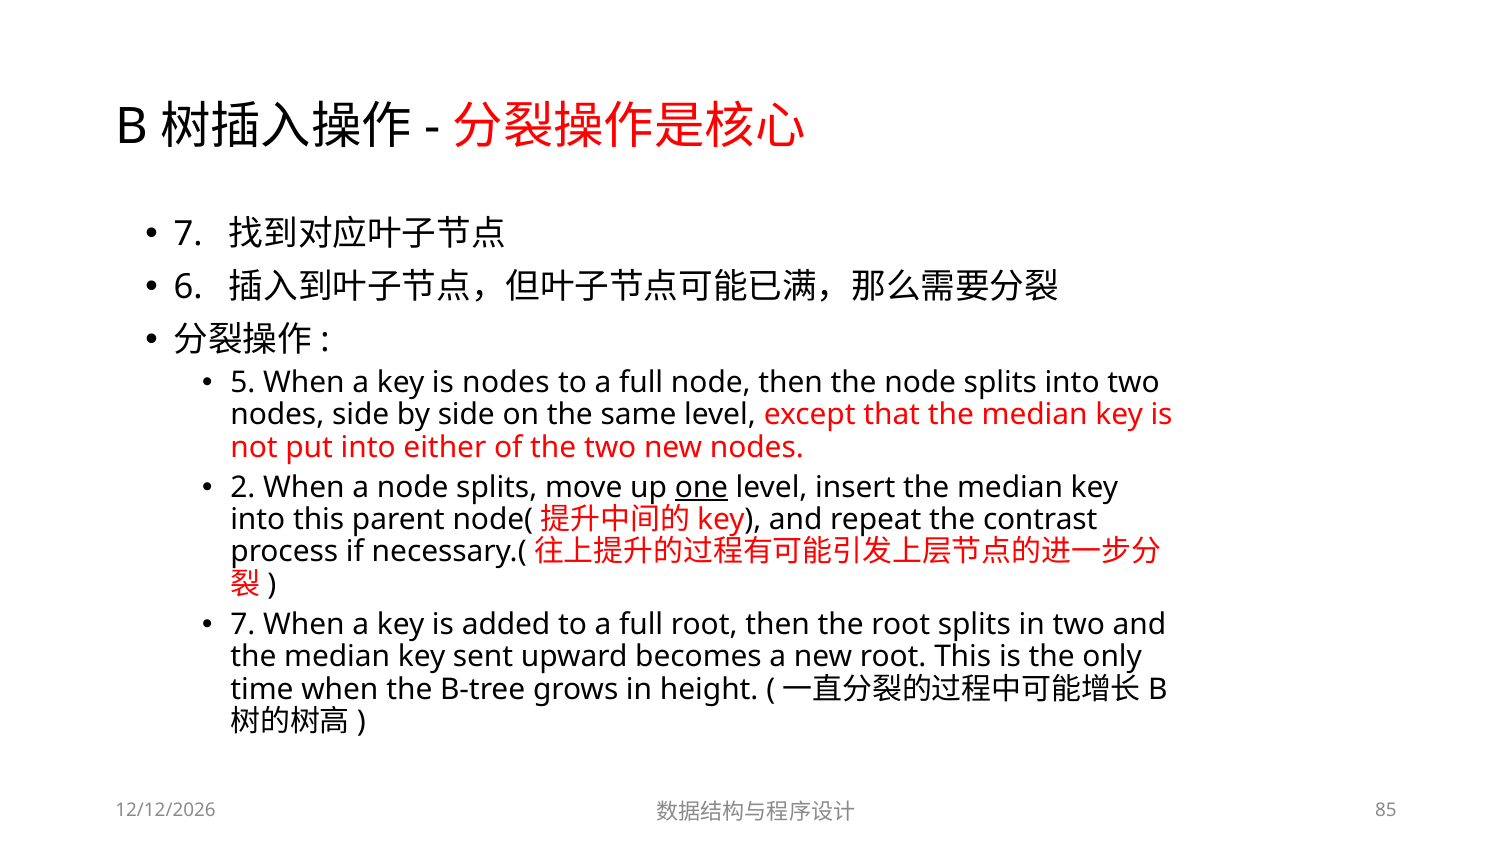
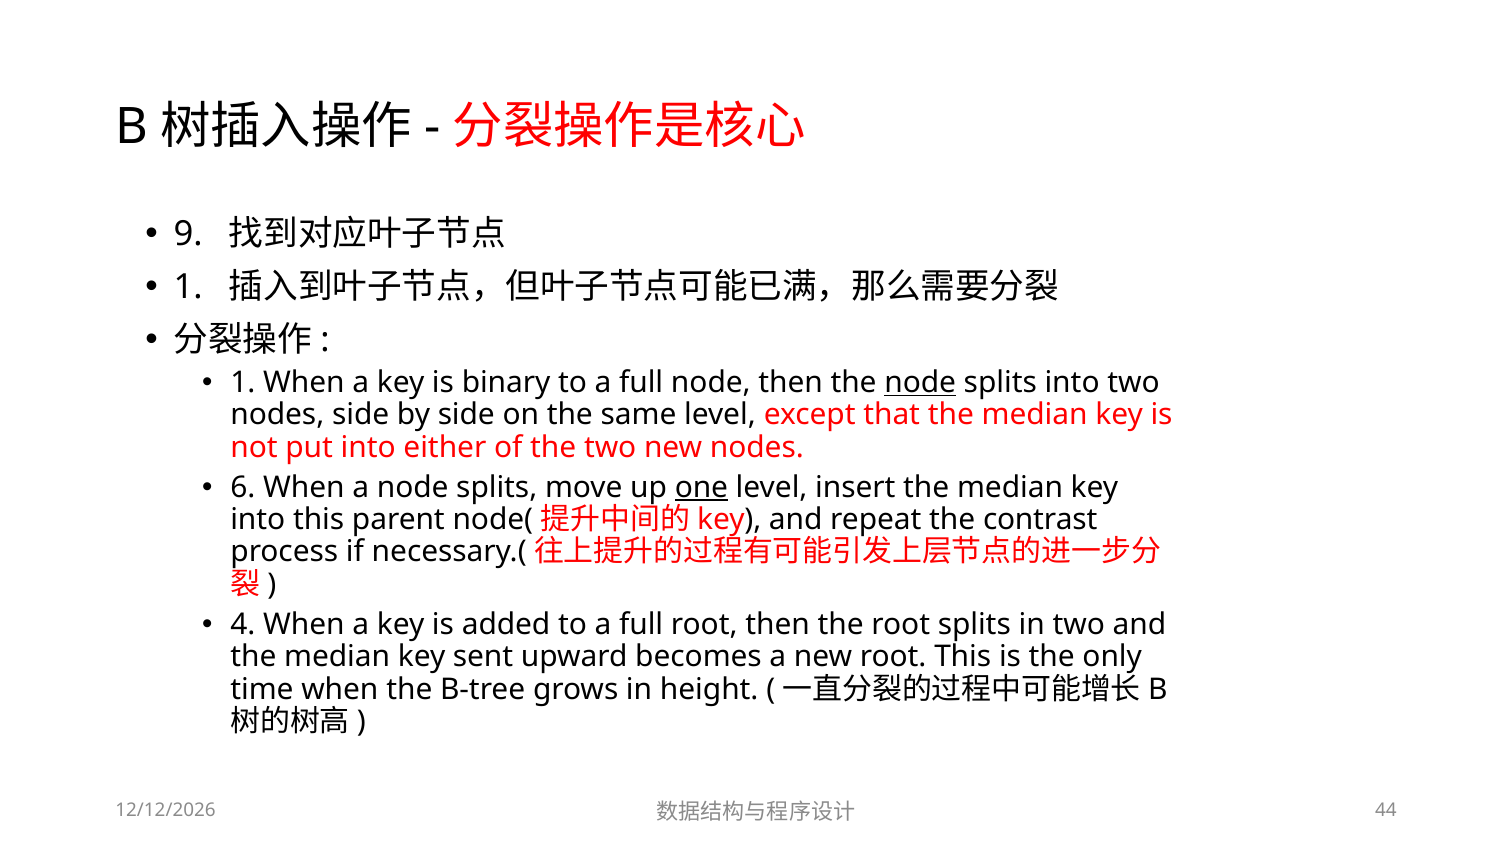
7: 7 -> 9 (188, 234)
6: 6 -> 1 (188, 287)
5: 5 -> 1 (243, 383)
is nodes: nodes -> binary (506, 383)
node underline: none -> present (920, 383)
2: 2 -> 6 (243, 488)
7: 7 -> 4 (243, 625)
85: 85 -> 44 (1386, 811)
